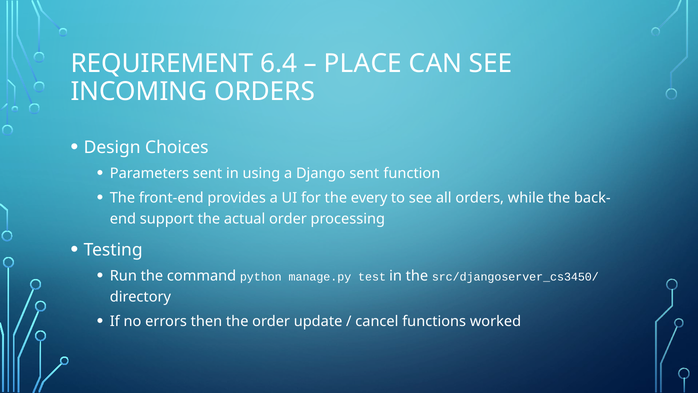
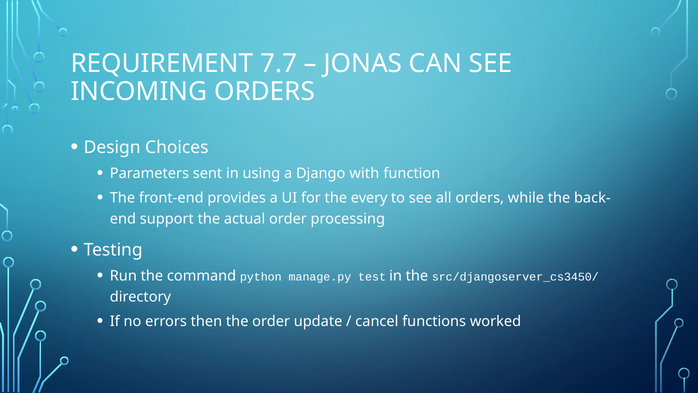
6.4: 6.4 -> 7.7 (279, 63)
PLACE: PLACE -> JONAS (363, 63)
Django sent: sent -> with (364, 173)
